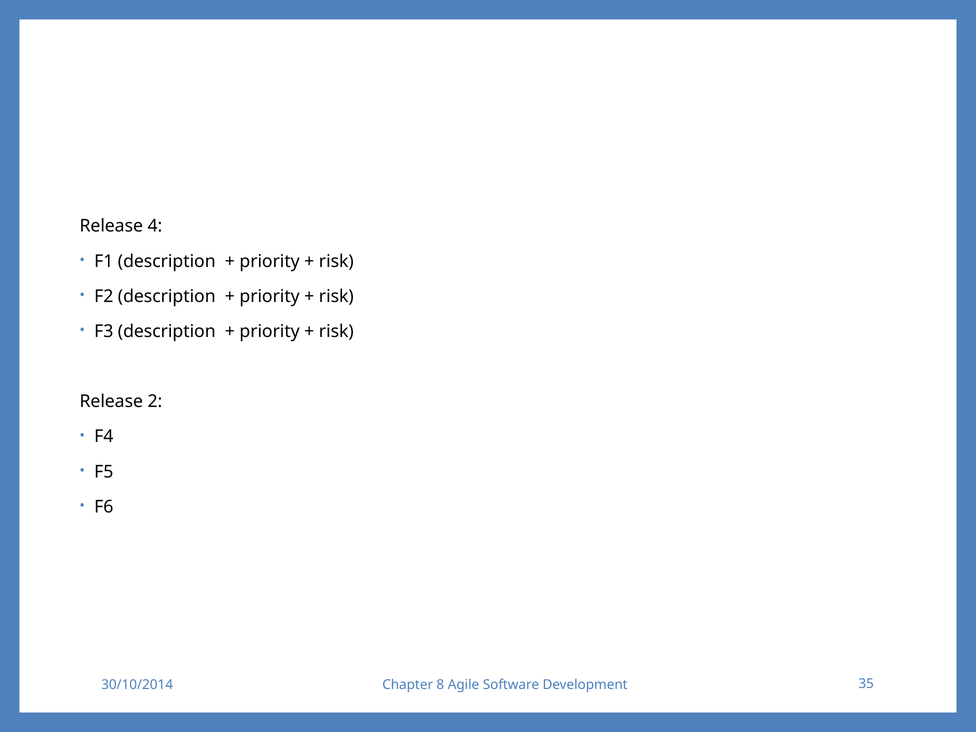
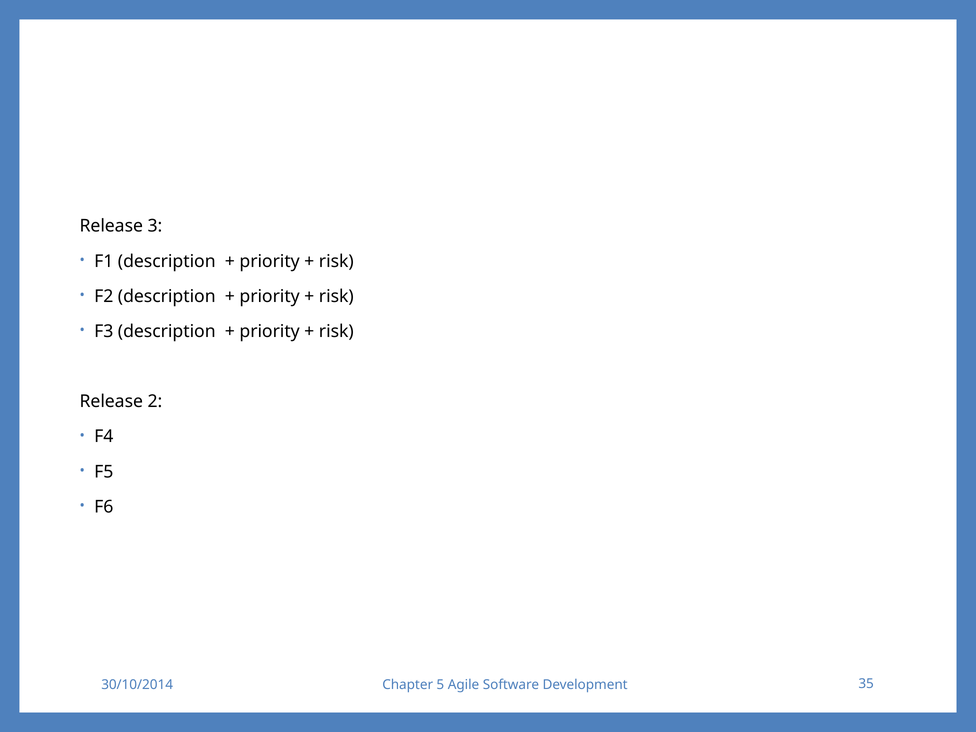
4: 4 -> 3 (155, 226)
8: 8 -> 5 (440, 685)
